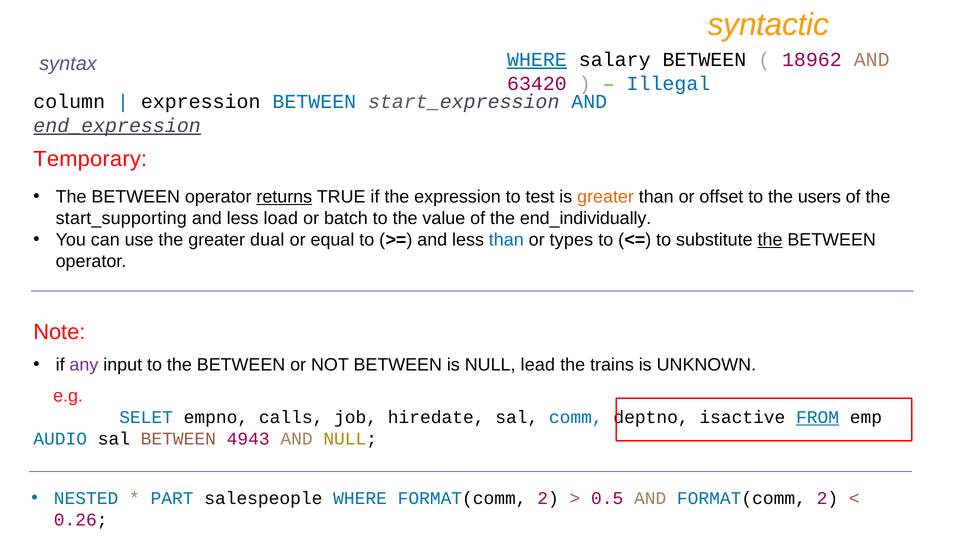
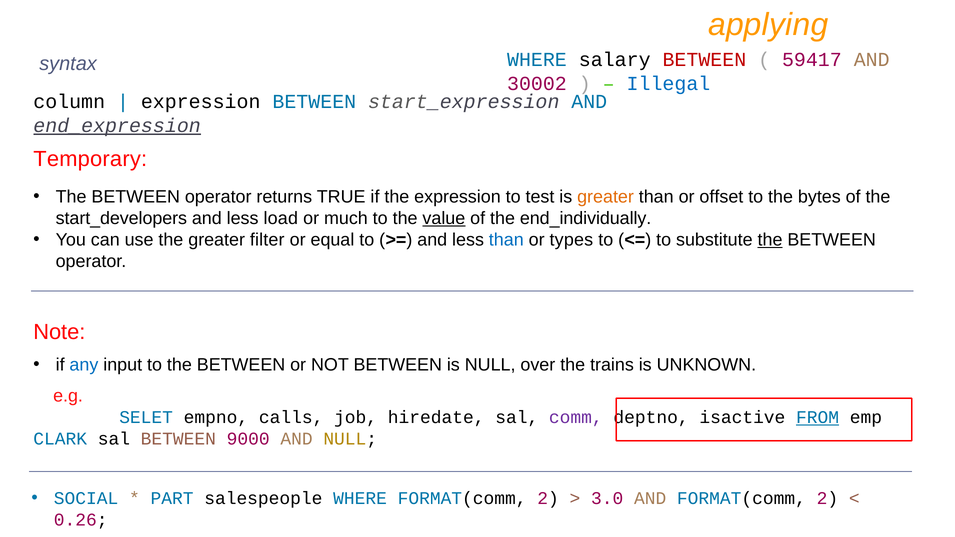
syntactic: syntactic -> applying (768, 25)
WHERE underline: present -> none (537, 60)
BETWEEN colour: black -> red (704, 60)
18962: 18962 -> 59417 (812, 60)
63420: 63420 -> 30002 (537, 84)
returns underline: present -> none (284, 197)
users: users -> bytes (819, 197)
start_supporting: start_supporting -> start_developers (121, 218)
batch: batch -> much (346, 218)
value underline: none -> present (444, 218)
dual: dual -> filter (267, 240)
any colour: purple -> blue (84, 365)
lead: lead -> over (538, 365)
comm colour: blue -> purple (576, 418)
AUDIO: AUDIO -> CLARK (60, 439)
4943: 4943 -> 9000 (248, 439)
NESTED: NESTED -> SOCIAL (86, 498)
0.5: 0.5 -> 3.0 (607, 498)
